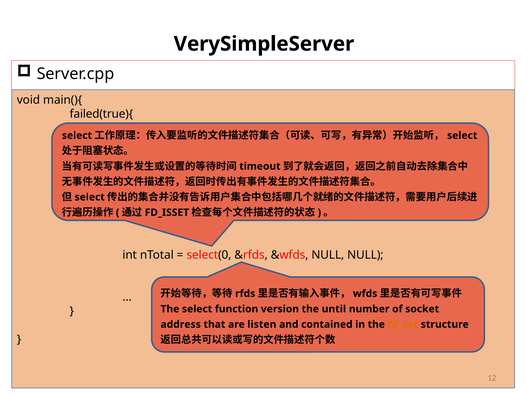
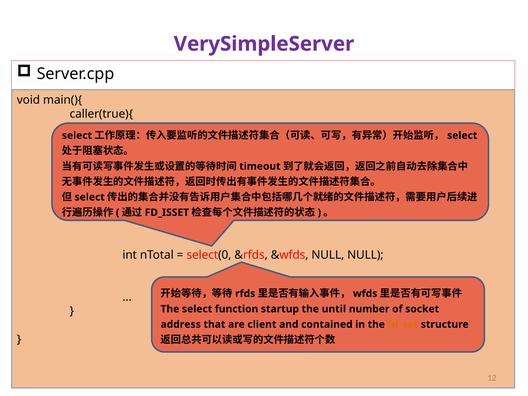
VerySimpleServer colour: black -> purple (264, 44)
failed(true){: failed(true){ -> caller(true){ (101, 114)
version: version -> startup (280, 309)
listen: listen -> client (262, 324)
